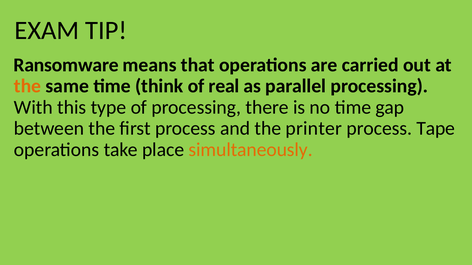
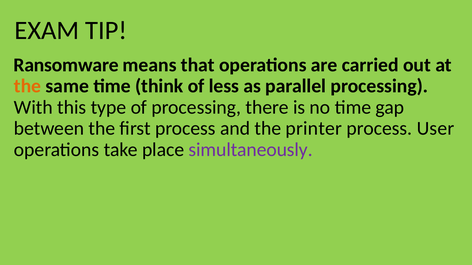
real: real -> less (224, 86)
Tape: Tape -> User (435, 129)
simultaneously colour: orange -> purple (251, 150)
